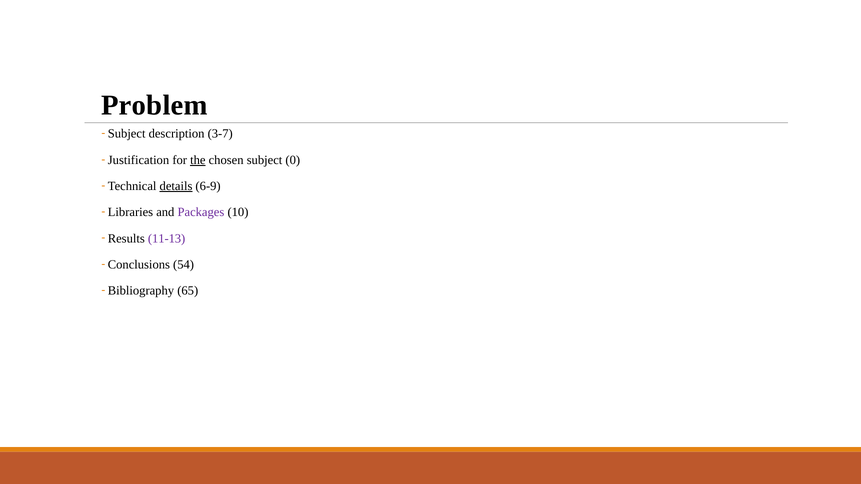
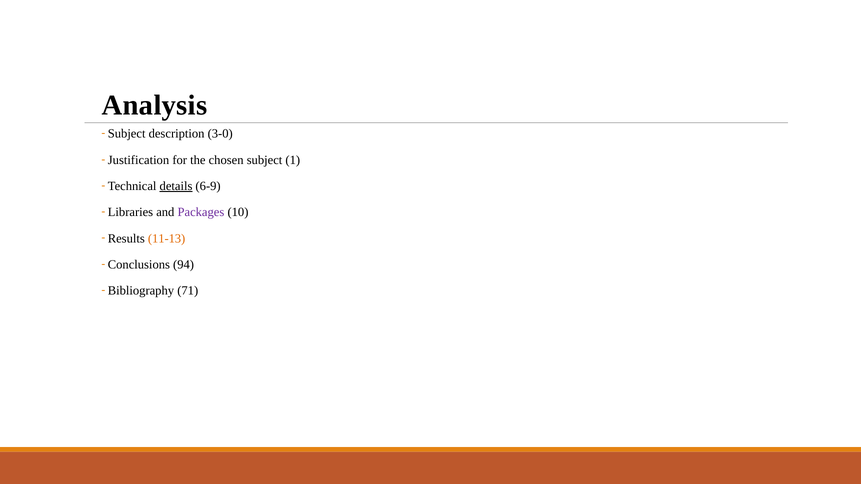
Problem: Problem -> Analysis (154, 105)
3-7: 3-7 -> 3-0 (220, 134)
the underline: present -> none (198, 160)
0: 0 -> 1 (293, 160)
11-13 colour: purple -> orange (167, 239)
54: 54 -> 94 (184, 265)
65: 65 -> 71 (188, 291)
